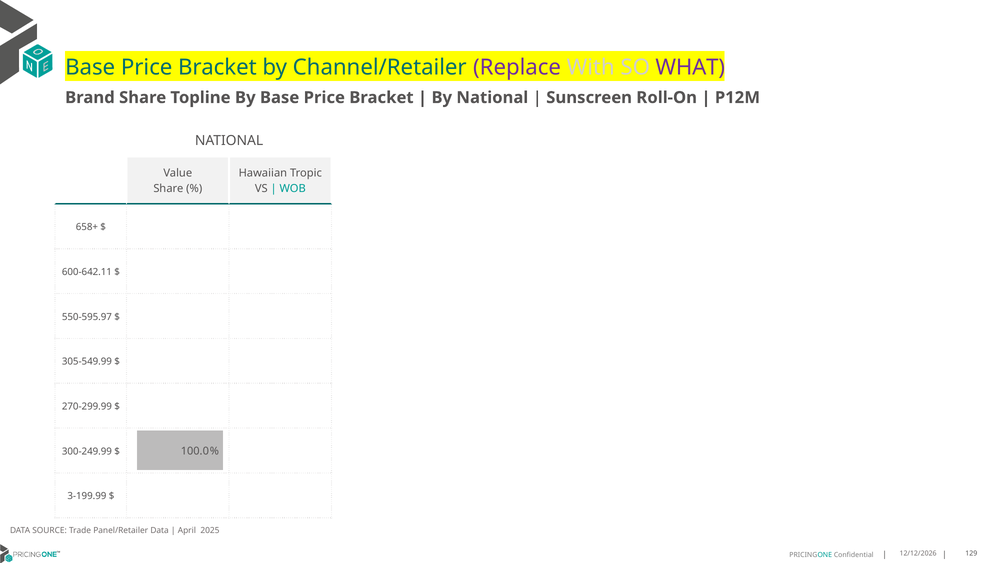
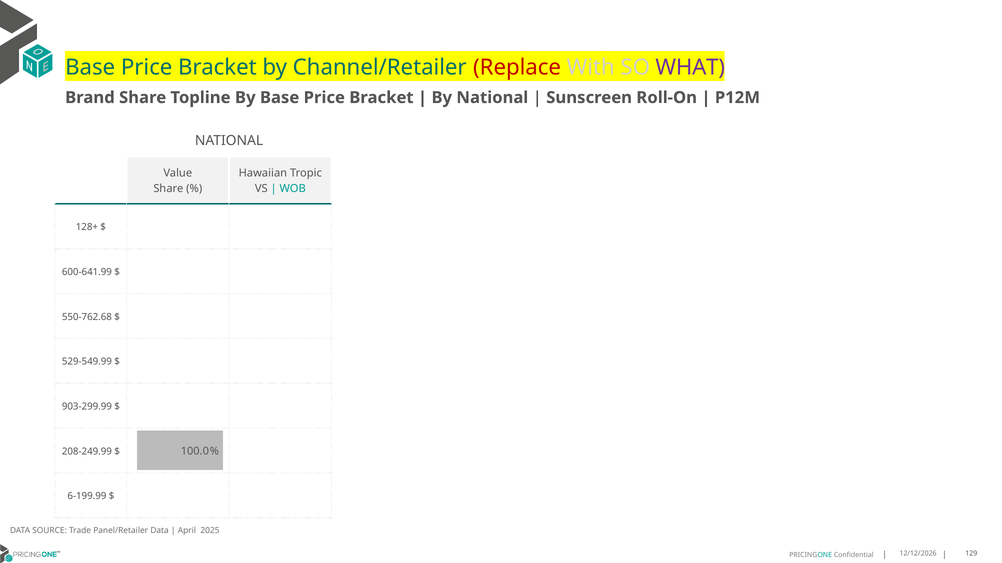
Replace colour: purple -> red (517, 67)
658+: 658+ -> 128+ (87, 227)
600-642.11: 600-642.11 -> 600-641.99 (87, 272)
550-595.97: 550-595.97 -> 550-762.68 (87, 317)
305-549.99: 305-549.99 -> 529-549.99 (87, 362)
270-299.99: 270-299.99 -> 903-299.99 (87, 407)
300-249.99: 300-249.99 -> 208-249.99 (87, 452)
3-199.99: 3-199.99 -> 6-199.99 (87, 497)
